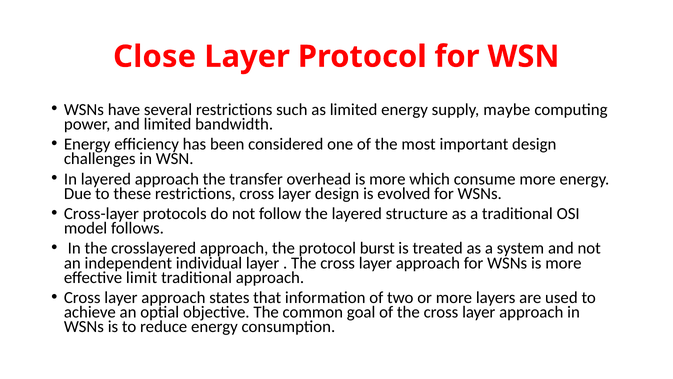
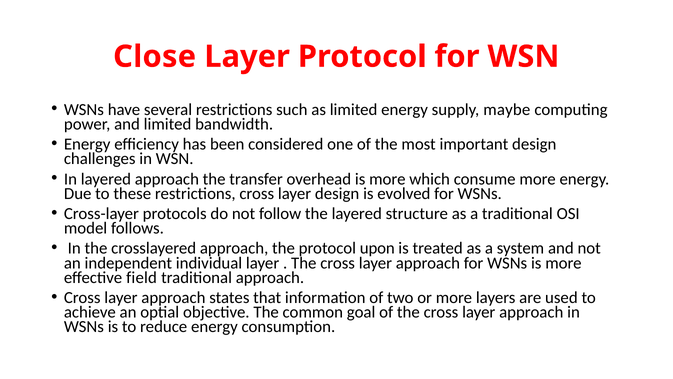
burst: burst -> upon (377, 248)
limit: limit -> field (142, 277)
